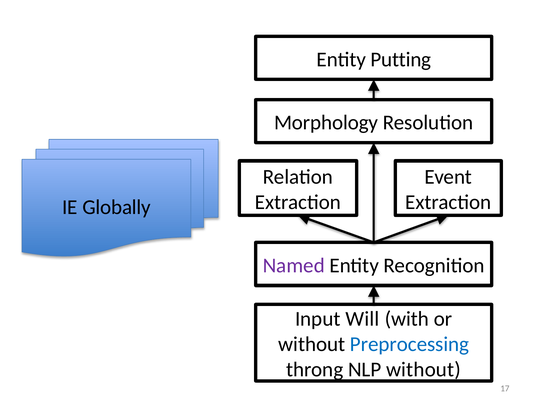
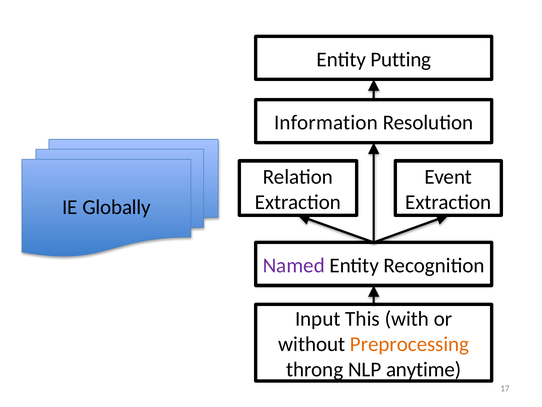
Morphology: Morphology -> Information (326, 122)
Will: Will -> This (363, 318)
Preprocessing colour: blue -> orange (410, 344)
NLP without: without -> anytime (424, 369)
